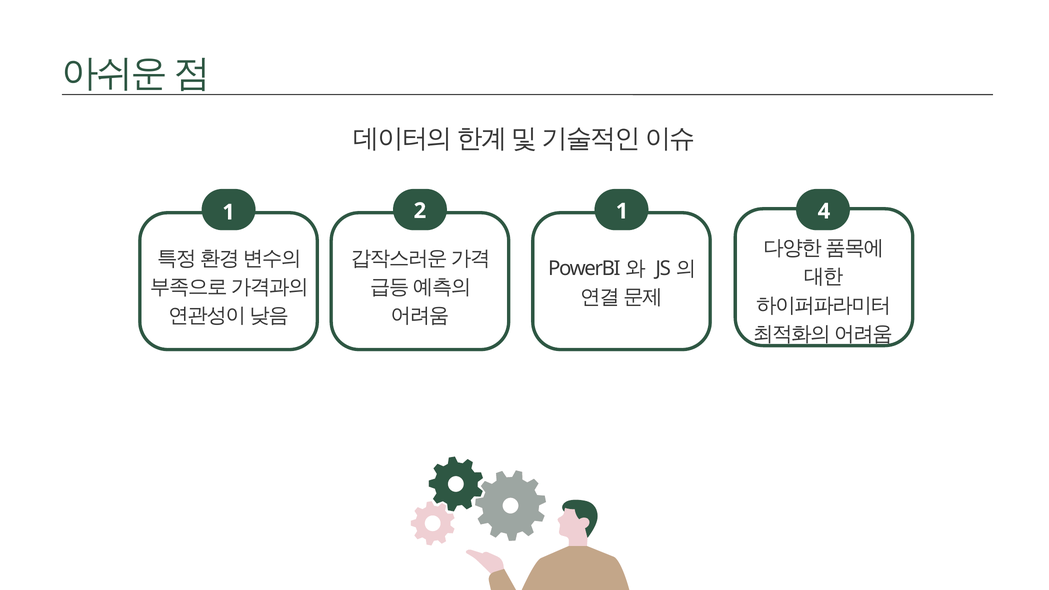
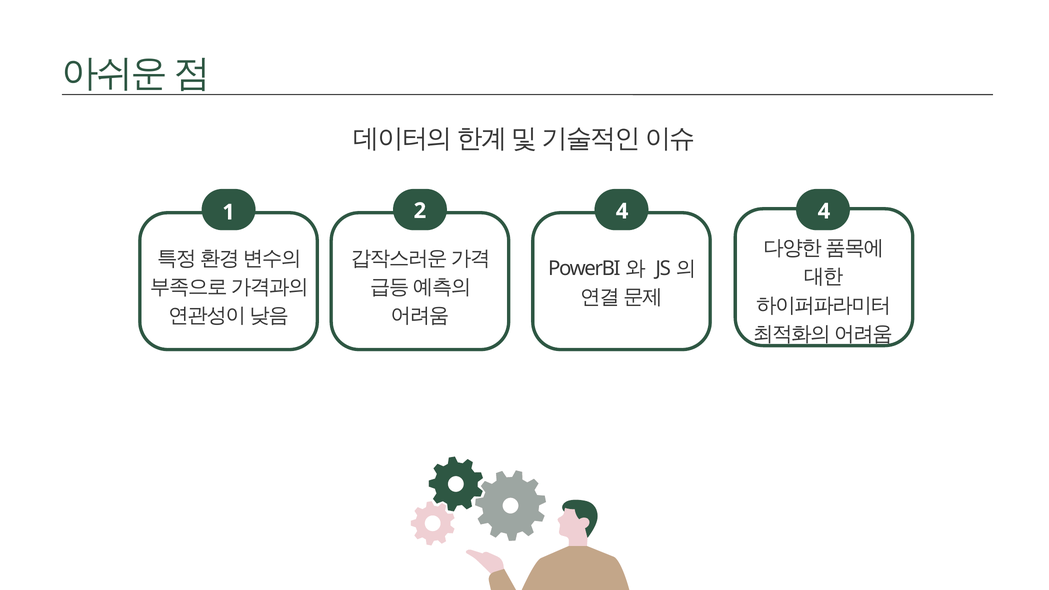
2 1: 1 -> 4 (622, 211)
